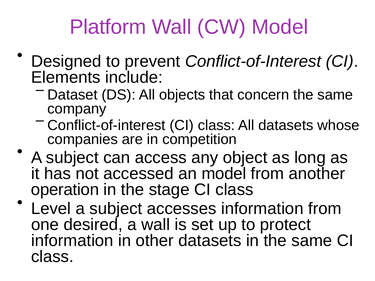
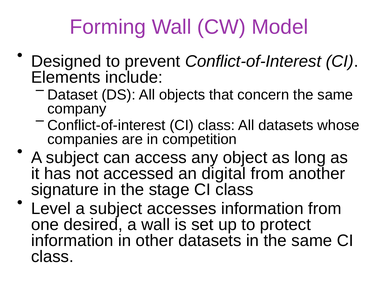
Platform: Platform -> Forming (108, 27)
an model: model -> digital (224, 174)
operation: operation -> signature (65, 190)
